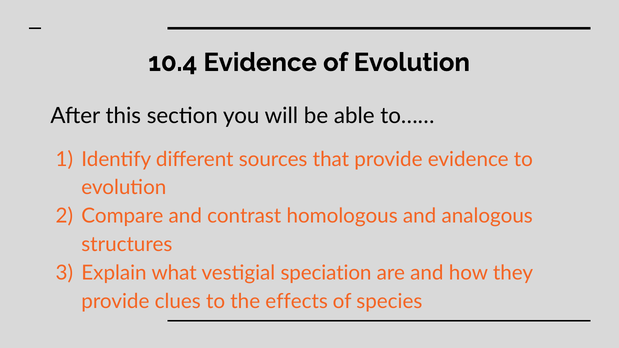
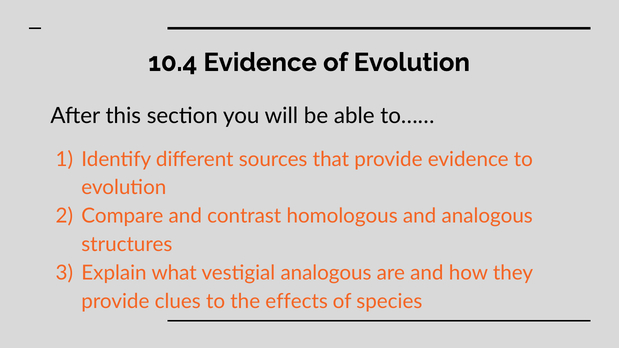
vestigial speciation: speciation -> analogous (326, 273)
